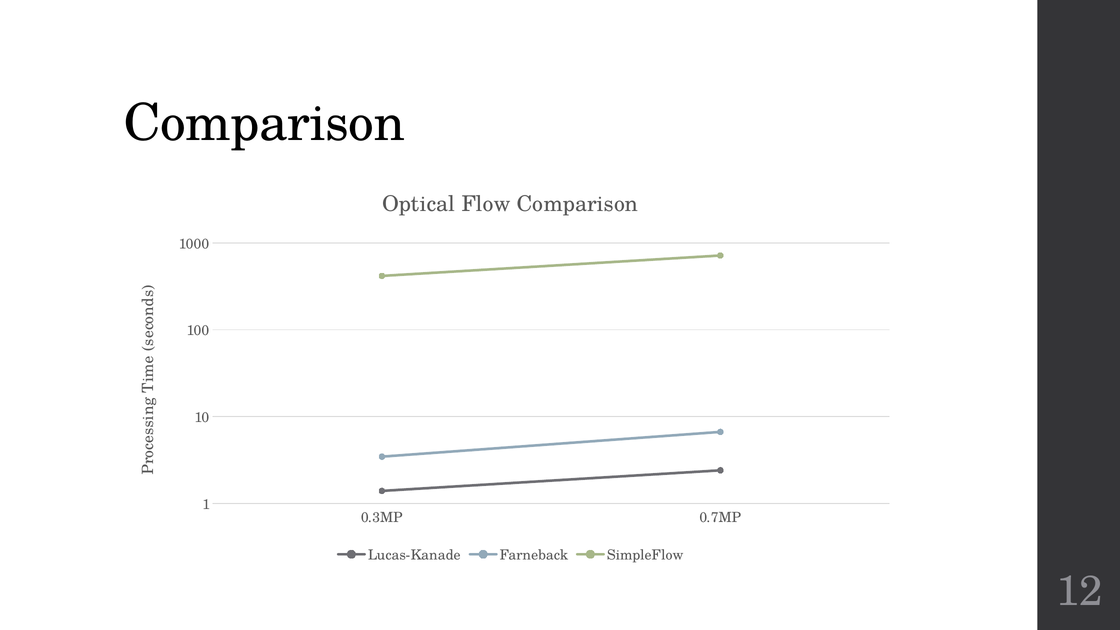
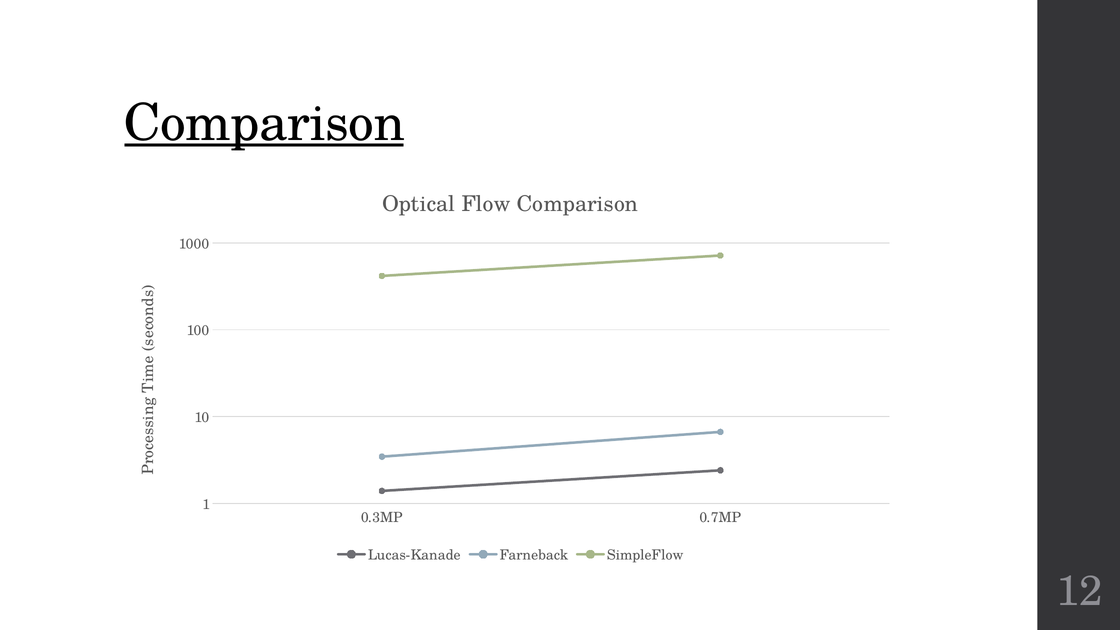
Comparison underline: none -> present (264, 123)
